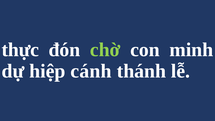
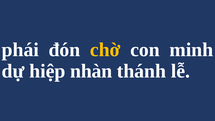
thực: thực -> phái (20, 50)
chờ colour: light green -> yellow (105, 50)
cánh: cánh -> nhàn (91, 71)
